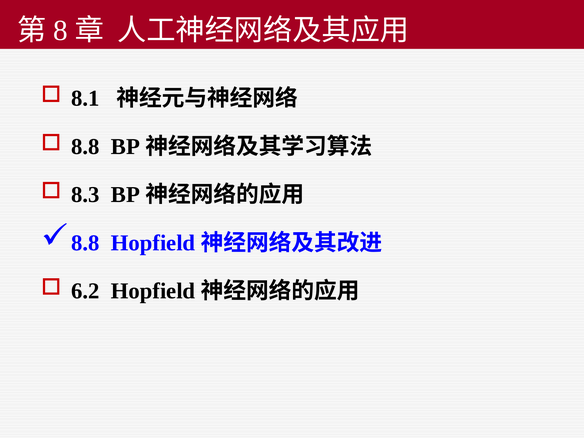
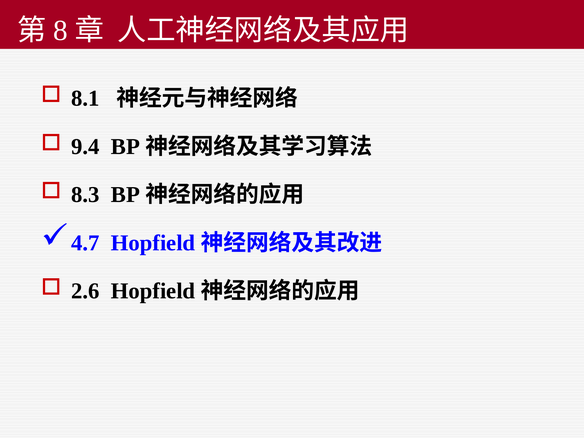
8.8: 8.8 -> 9.4 (85, 147)
8.8: 8.8 -> 4.7 (85, 243)
6.2: 6.2 -> 2.6 (85, 291)
